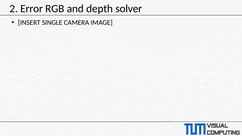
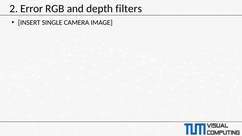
solver: solver -> filters (129, 9)
